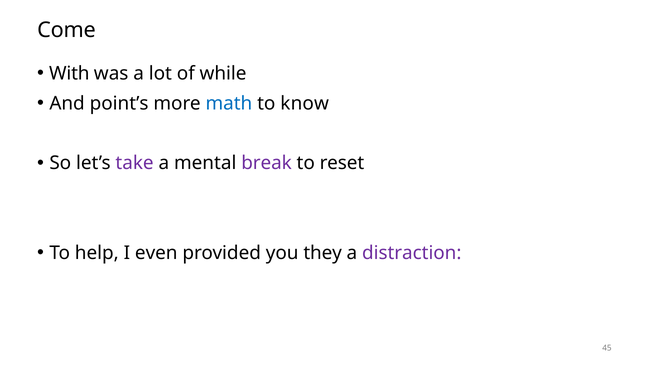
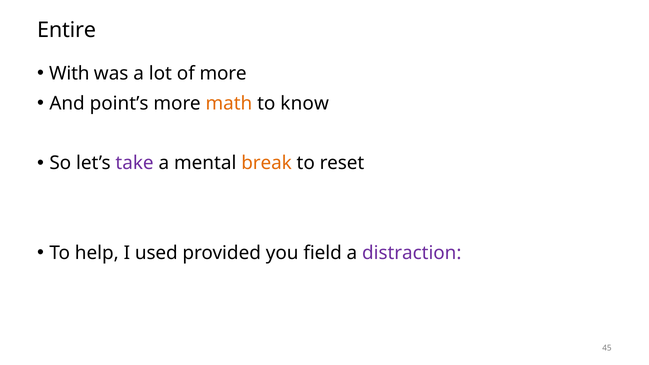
Come: Come -> Entire (67, 30)
of while: while -> more (223, 73)
math colour: blue -> orange (229, 103)
break colour: purple -> orange (267, 163)
even: even -> used (156, 253)
they: they -> field (323, 253)
